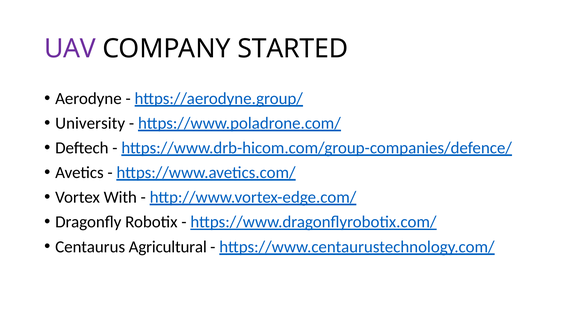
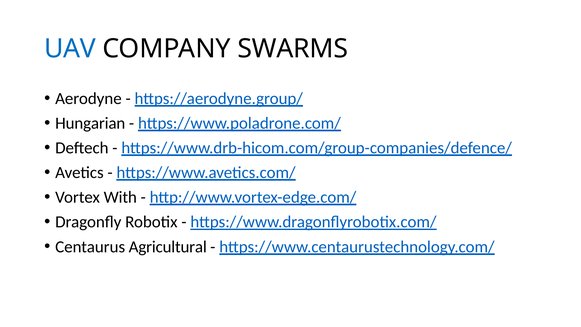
UAV colour: purple -> blue (70, 49)
STARTED: STARTED -> SWARMS (293, 49)
University: University -> Hungarian (90, 123)
